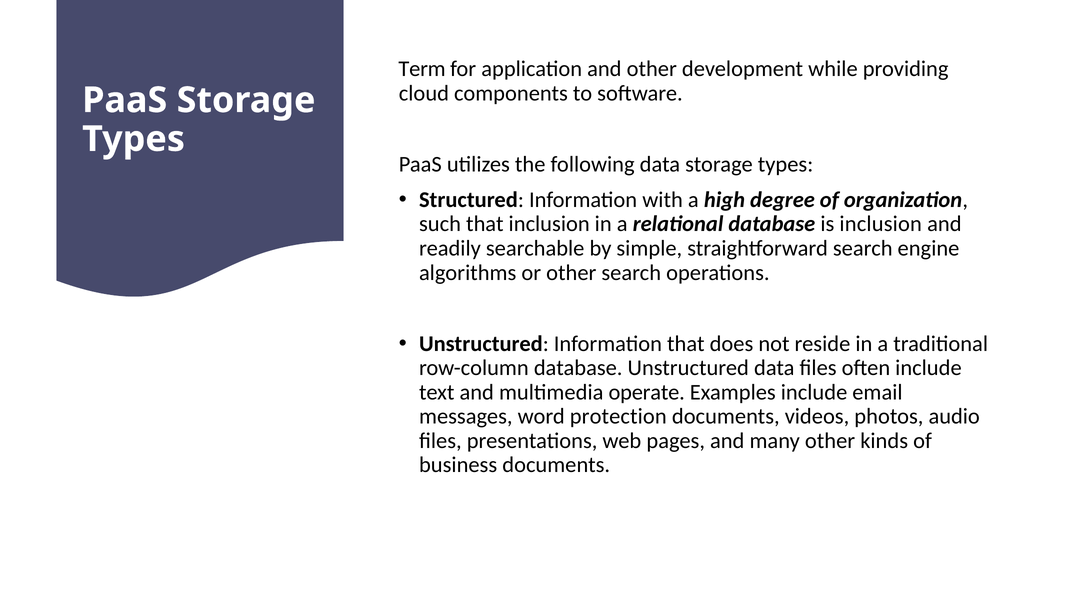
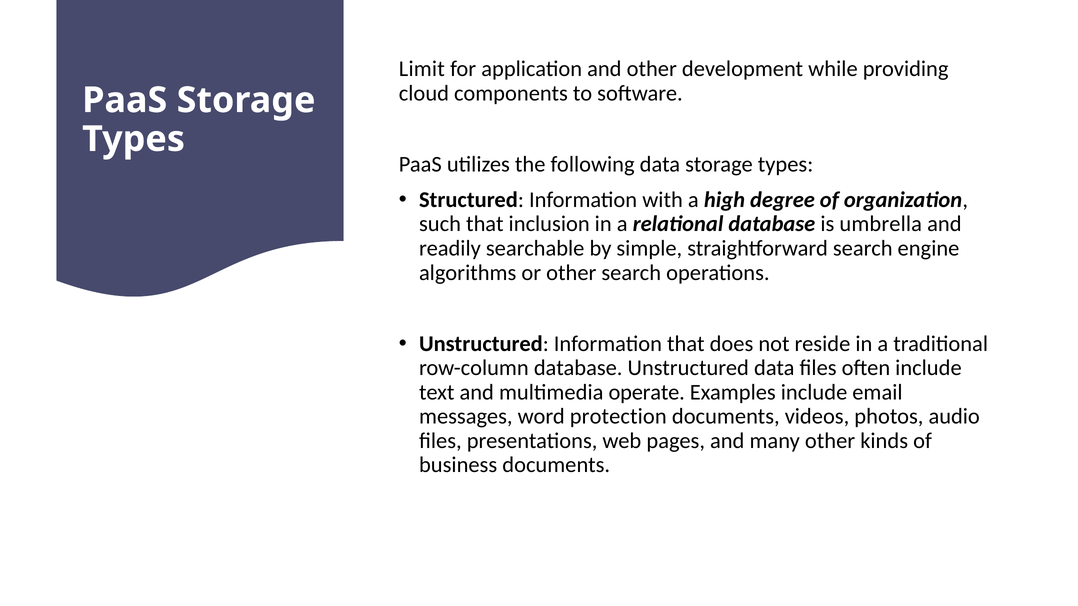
Term: Term -> Limit (422, 69)
is inclusion: inclusion -> umbrella (881, 224)
